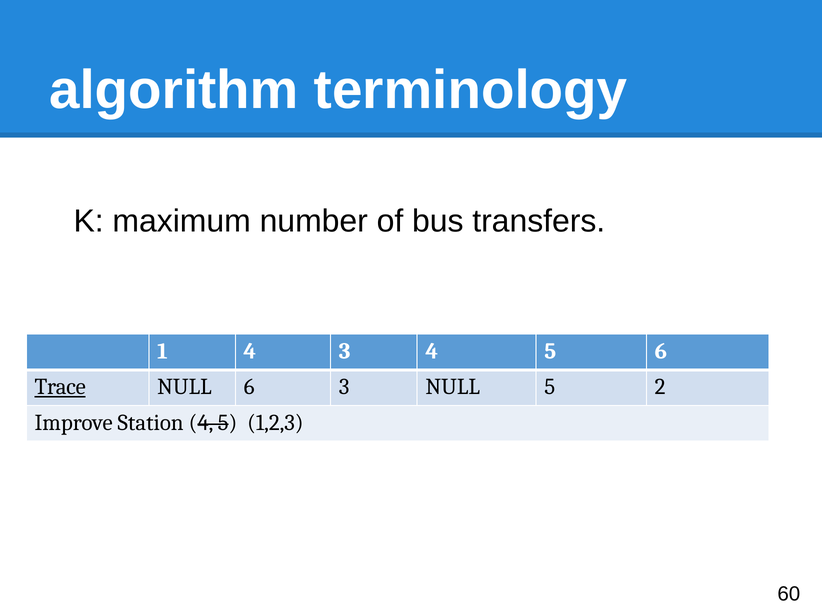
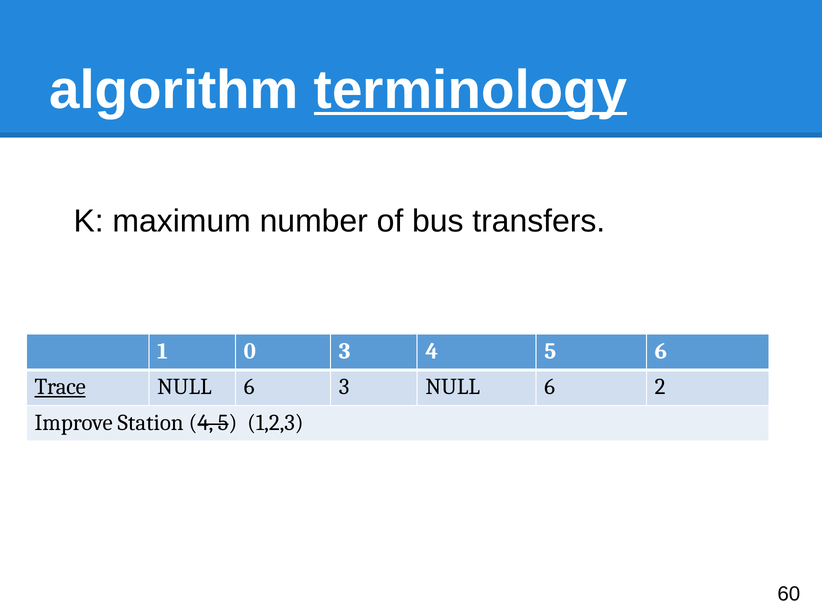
terminology underline: none -> present (470, 90)
1 4: 4 -> 0 (250, 352)
3 NULL 5: 5 -> 6 (550, 387)
